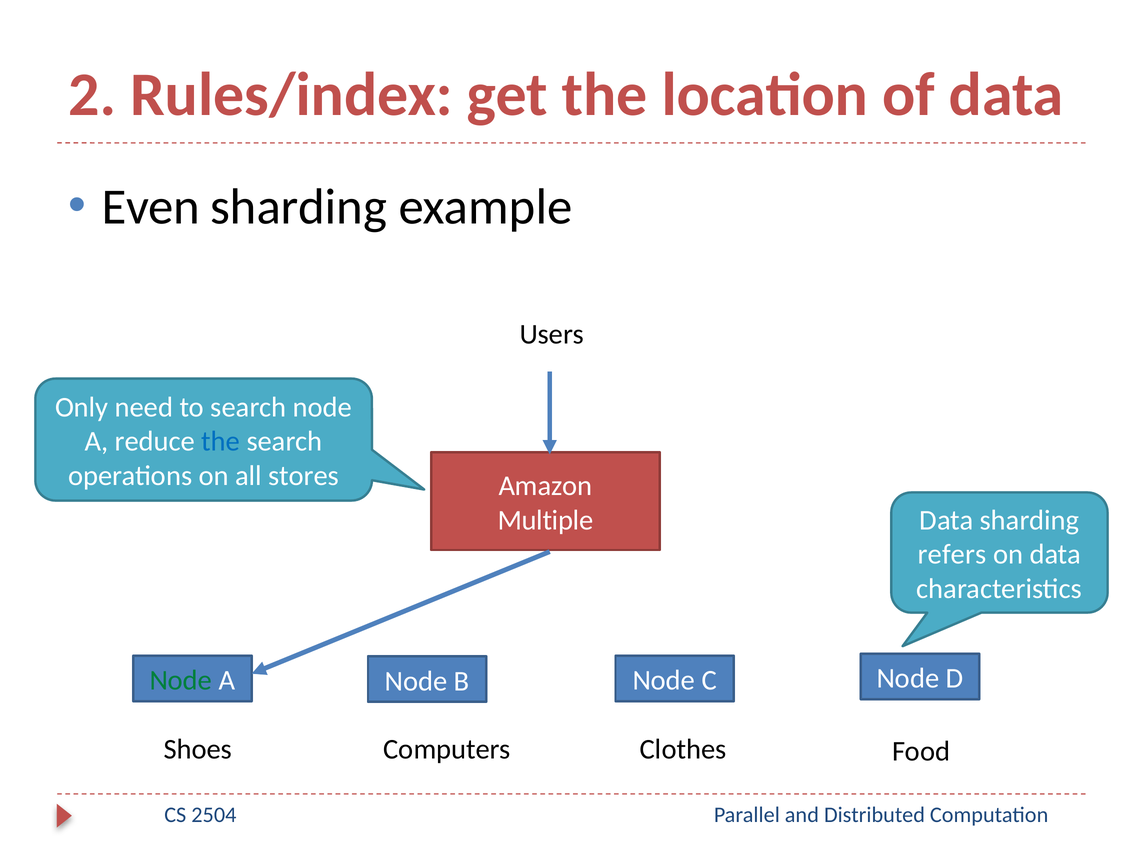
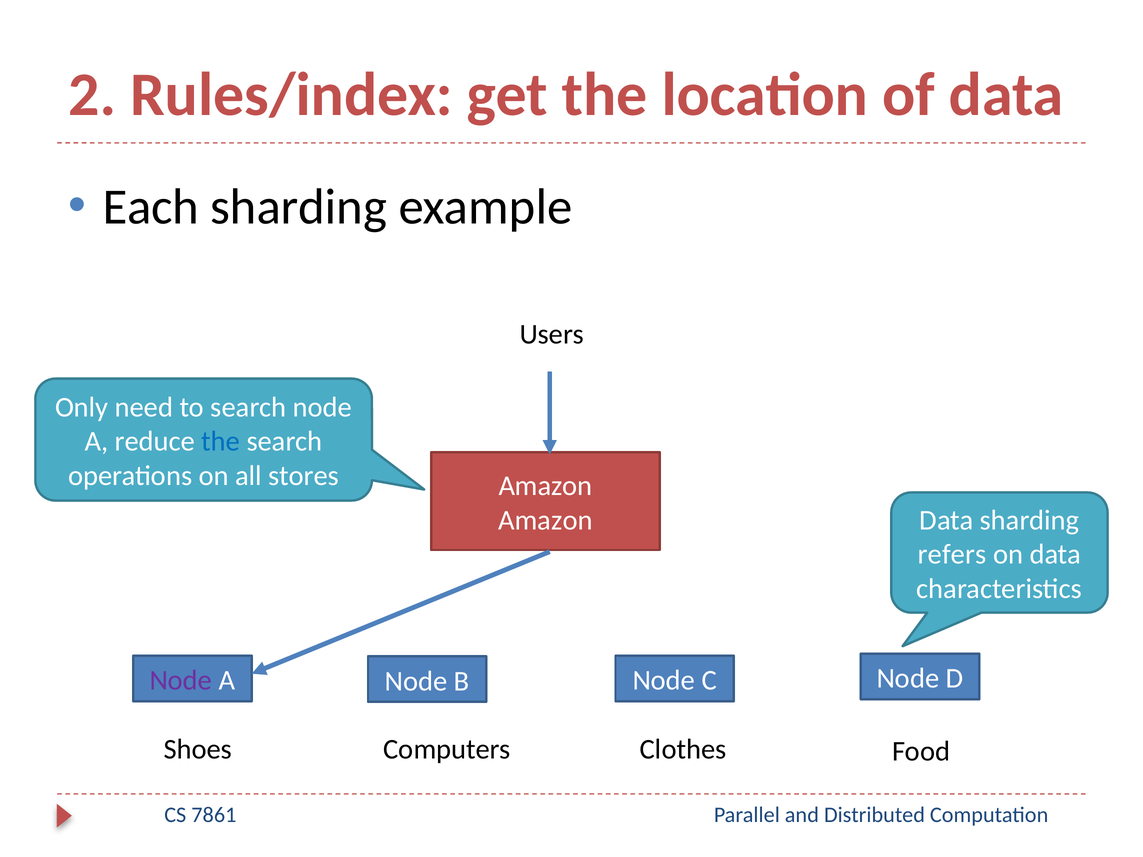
Even: Even -> Each (151, 207)
Multiple: Multiple -> Amazon (545, 520)
Node colour: green -> purple (181, 681)
2504: 2504 -> 7861 (214, 815)
